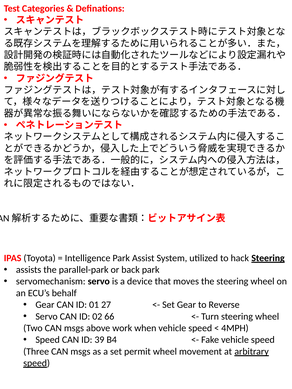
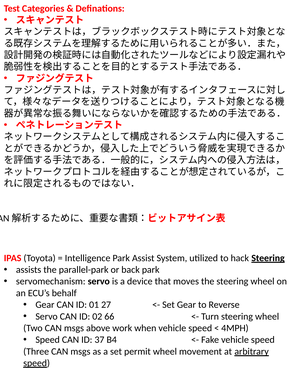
39: 39 -> 37 (99, 340)
